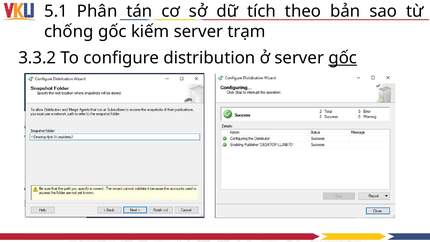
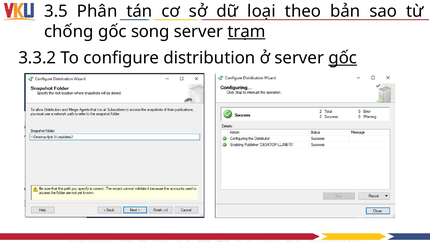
5.1: 5.1 -> 3.5 (56, 11)
tích: tích -> loại (262, 11)
kiếm: kiếm -> song (150, 31)
trạm underline: none -> present (247, 31)
